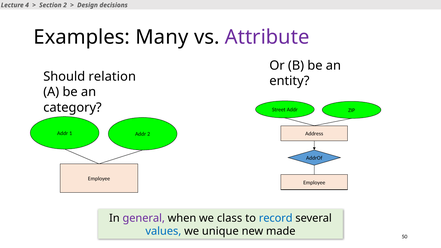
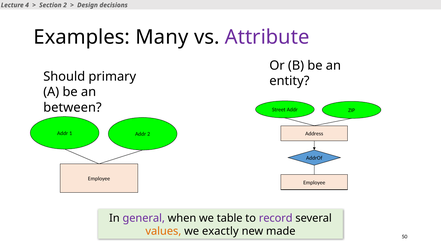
relation: relation -> primary (112, 77)
category: category -> between (72, 108)
class: class -> table (230, 218)
record colour: blue -> purple (276, 218)
values colour: blue -> orange (163, 231)
unique: unique -> exactly (220, 231)
